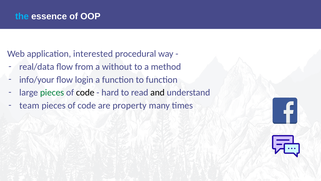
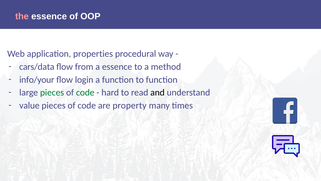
the colour: light blue -> pink (22, 16)
interested: interested -> properties (93, 54)
real/data: real/data -> cars/data (37, 67)
a without: without -> essence (117, 67)
code colour: black -> green (85, 92)
team: team -> value (29, 105)
